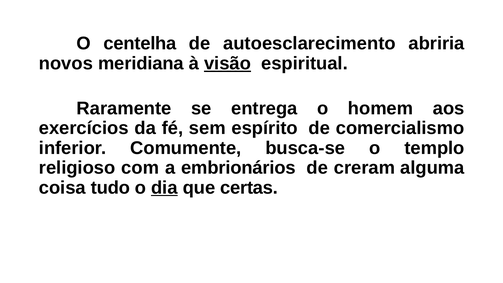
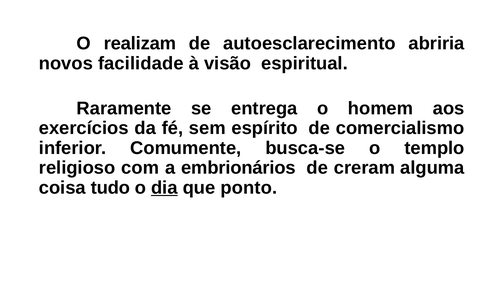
centelha: centelha -> realizam (140, 44)
meridiana: meridiana -> facilidade (141, 63)
visão underline: present -> none (228, 63)
certas: certas -> ponto (249, 188)
